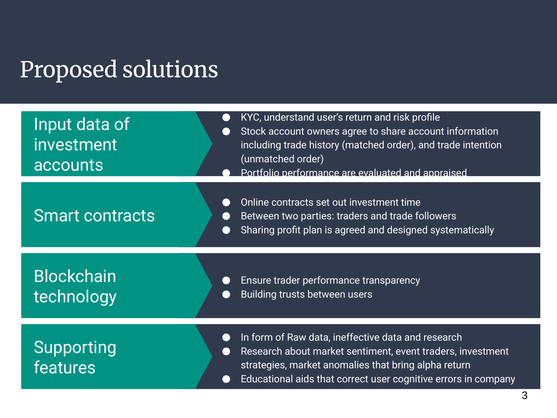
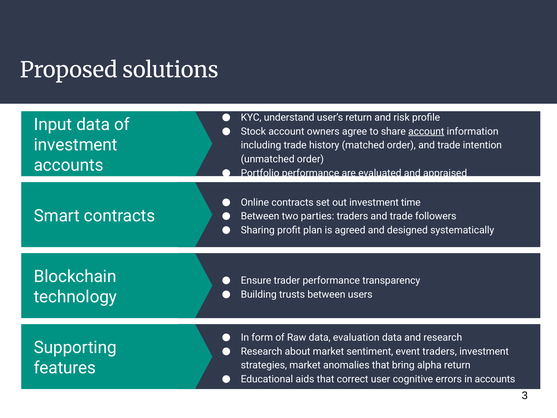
account underline: none -> present (426, 131)
ineffective: ineffective -> evaluation (356, 337)
in company: company -> accounts (495, 379)
